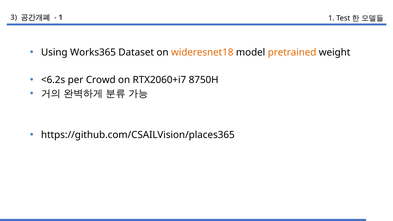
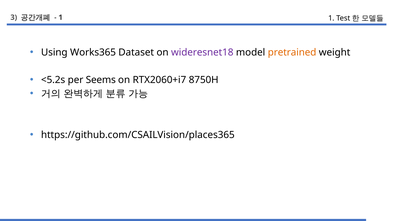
wideresnet18 colour: orange -> purple (202, 52)
<6.2s: <6.2s -> <5.2s (53, 80)
Crowd: Crowd -> Seems (101, 80)
